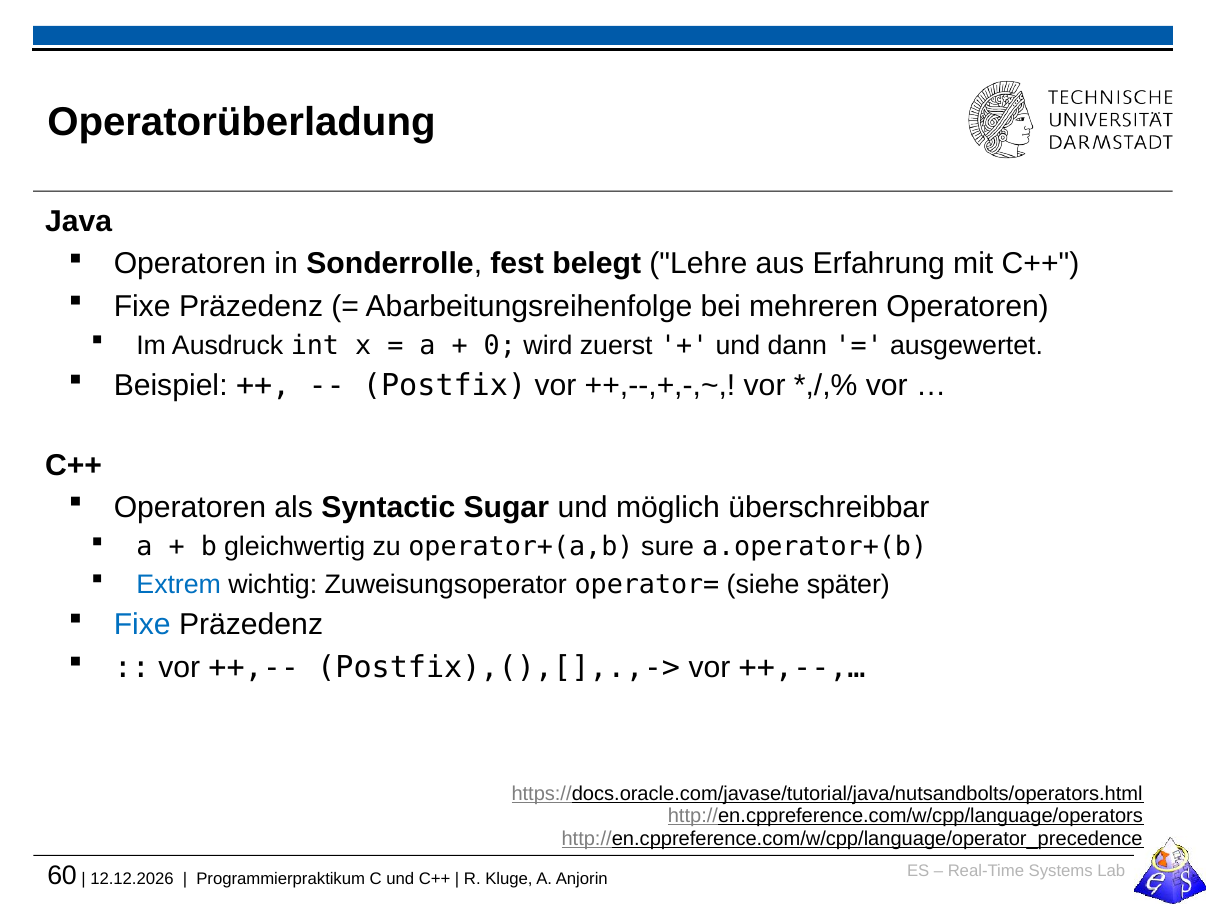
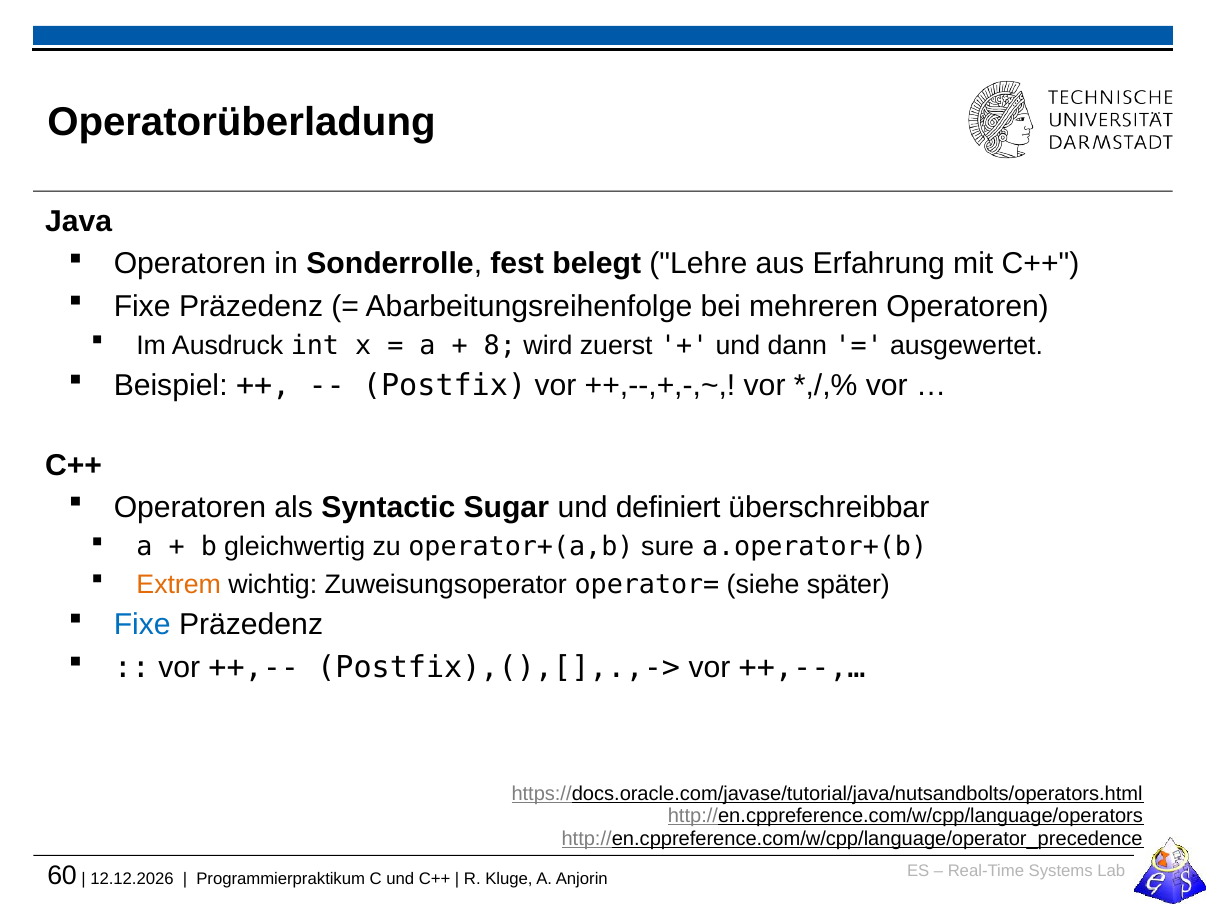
0: 0 -> 8 (500, 346)
möglich: möglich -> definiert (668, 508)
Extrem colour: blue -> orange (179, 585)
